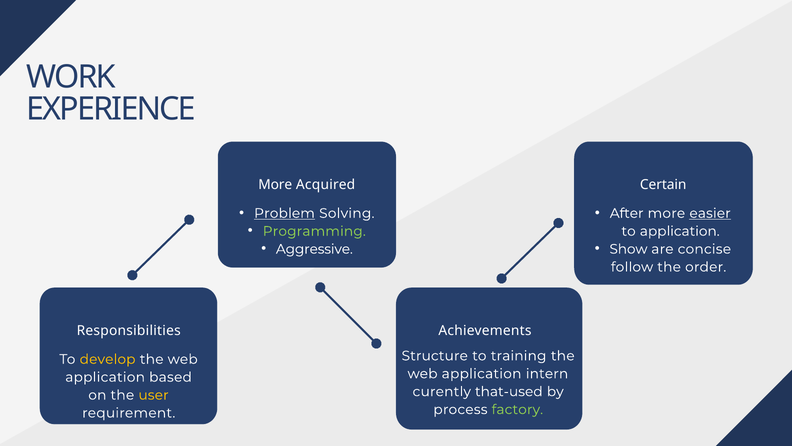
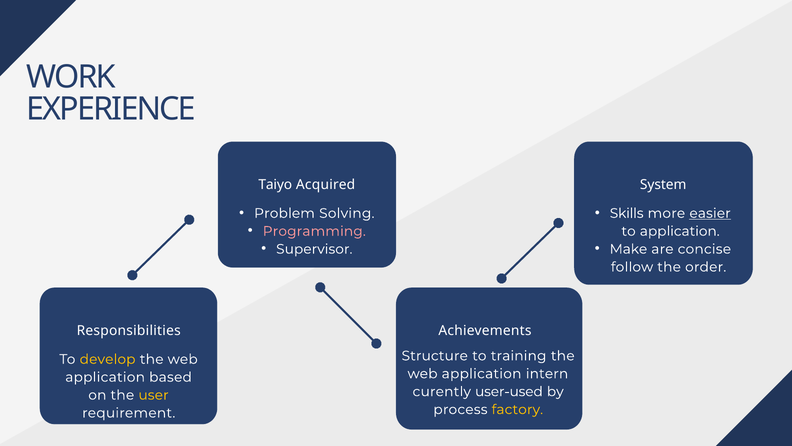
More: More -> Taiyo (275, 184)
Certain: Certain -> System (663, 184)
Problem underline: present -> none (284, 213)
After: After -> Skills (627, 213)
Programming colour: light green -> pink (314, 231)
Aggressive: Aggressive -> Supervisor (314, 249)
Show: Show -> Make (628, 249)
that-used: that-used -> user-used (509, 391)
factory colour: light green -> yellow (517, 409)
